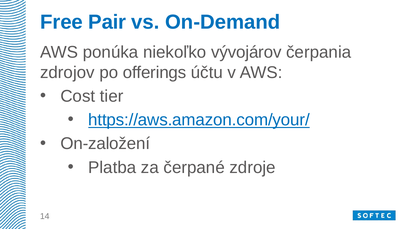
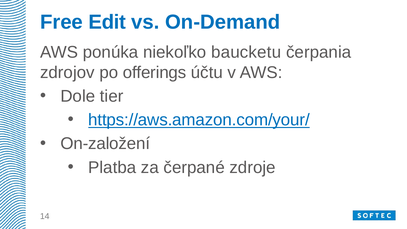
Pair: Pair -> Edit (107, 22)
vývojárov: vývojárov -> baucketu (246, 52)
Cost: Cost -> Dole (78, 96)
